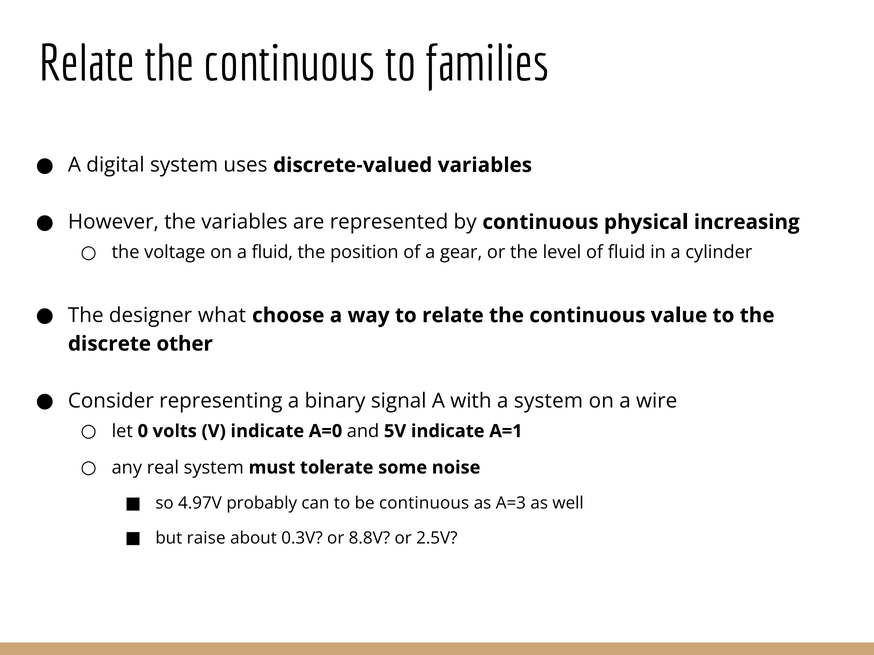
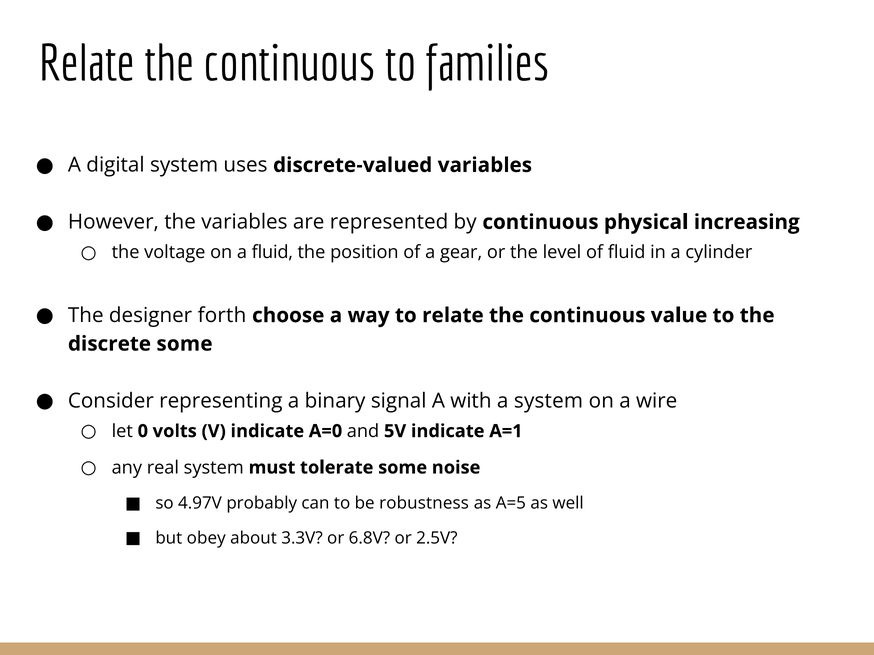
what: what -> forth (222, 316)
discrete other: other -> some (184, 344)
be continuous: continuous -> robustness (424, 504)
A=3: A=3 -> A=5 (511, 504)
raise: raise -> obey (206, 539)
0.3V: 0.3V -> 3.3V (302, 539)
8.8V: 8.8V -> 6.8V (369, 539)
